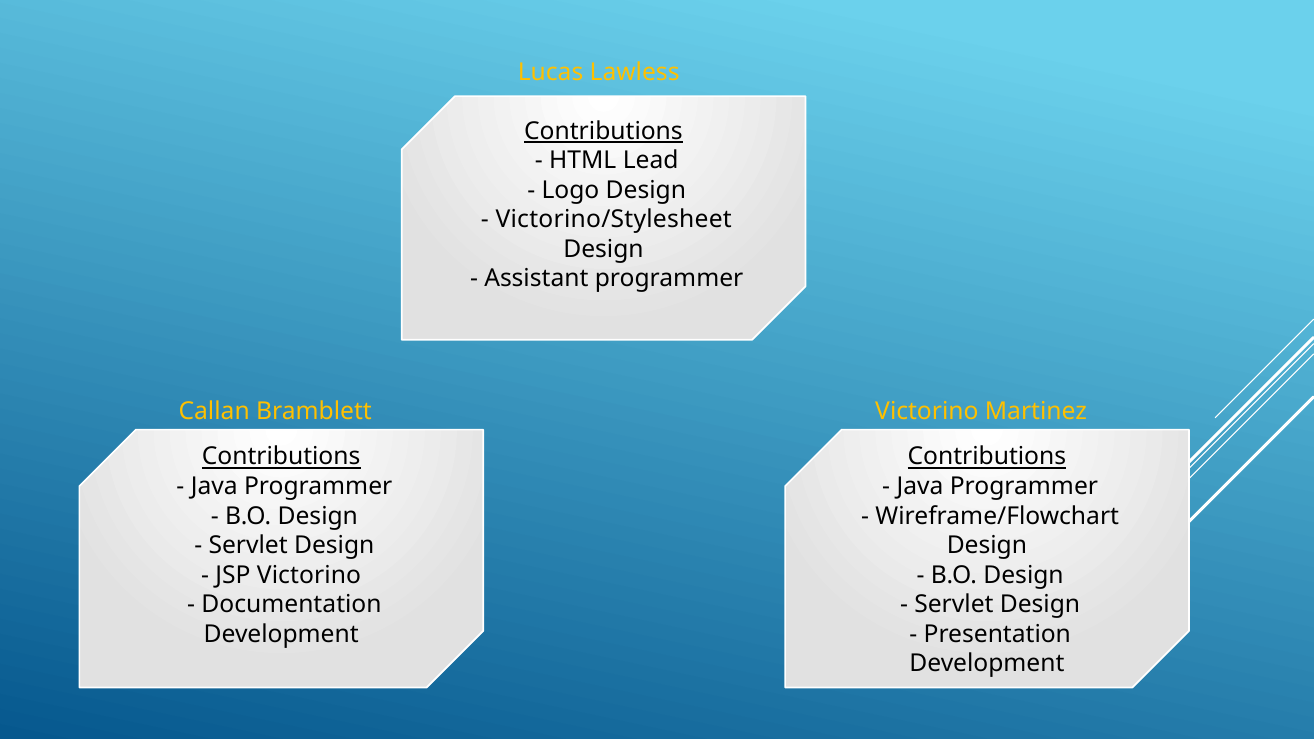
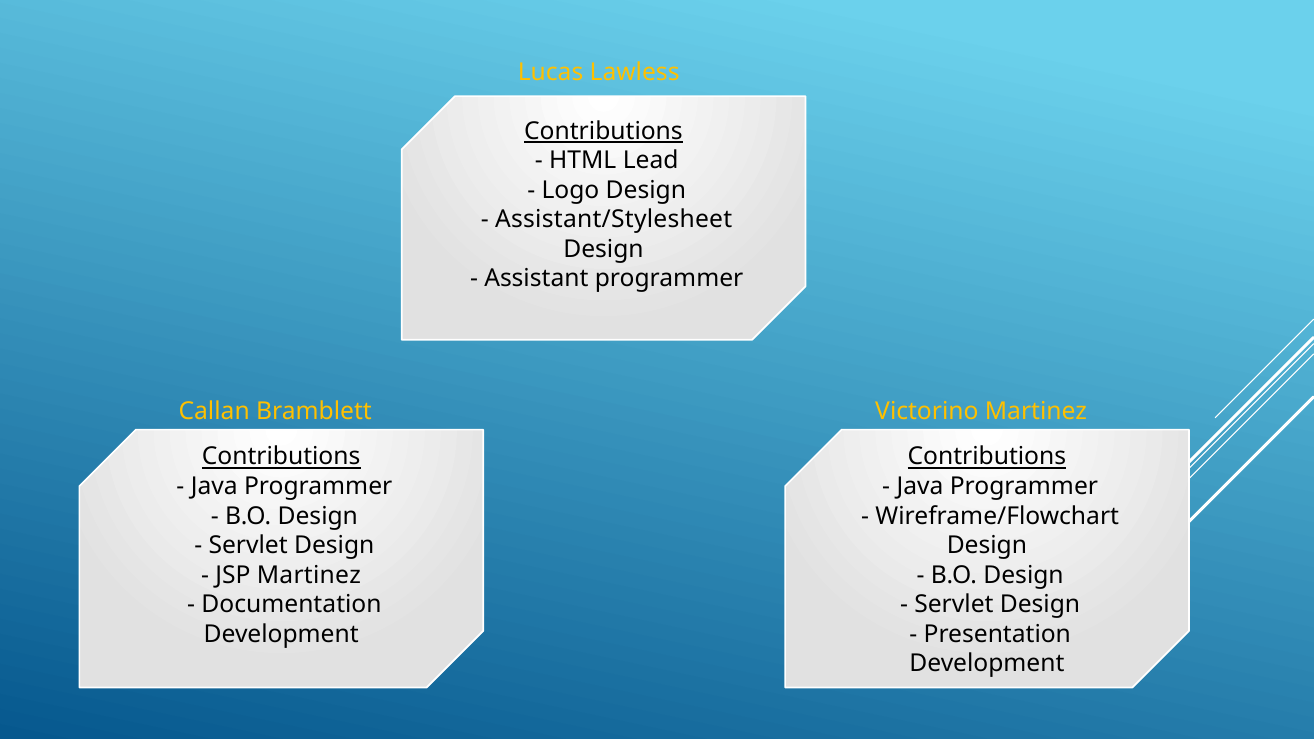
Victorino/Stylesheet: Victorino/Stylesheet -> Assistant/Stylesheet (614, 220)
JSP Victorino: Victorino -> Martinez (309, 575)
